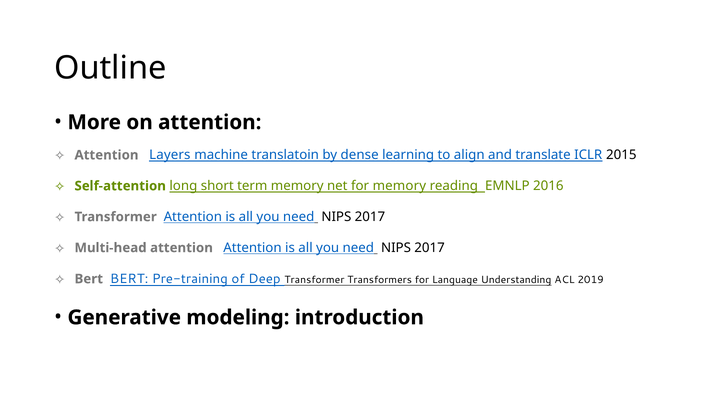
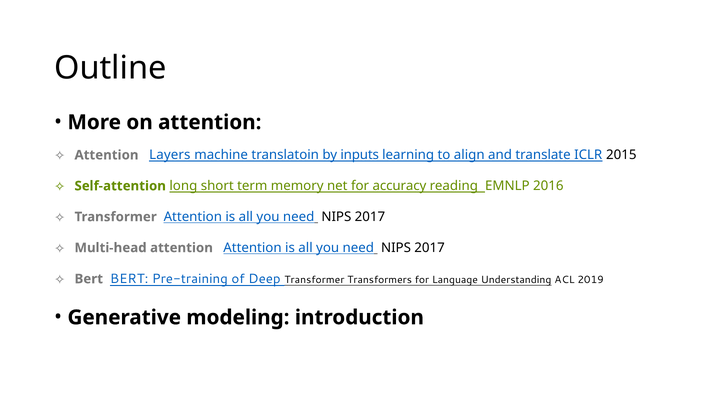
dense: dense -> inputs (360, 155)
for memory: memory -> accuracy (399, 186)
